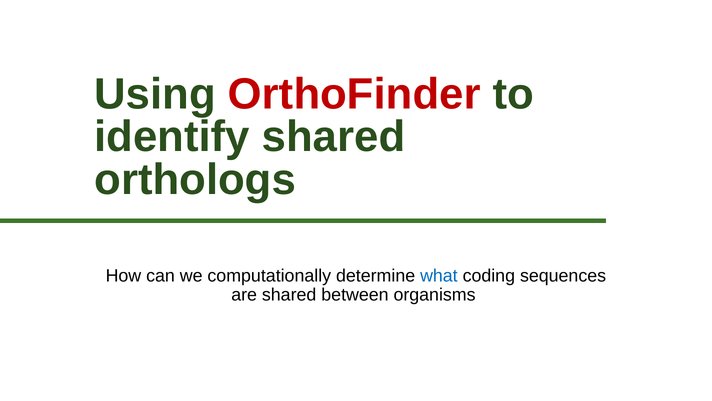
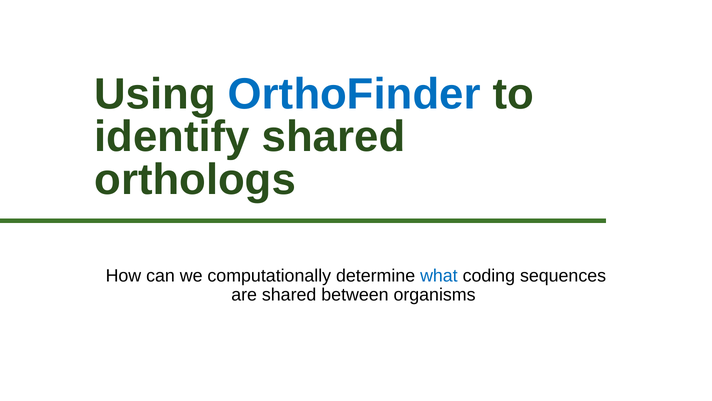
OrthoFinder colour: red -> blue (354, 94)
